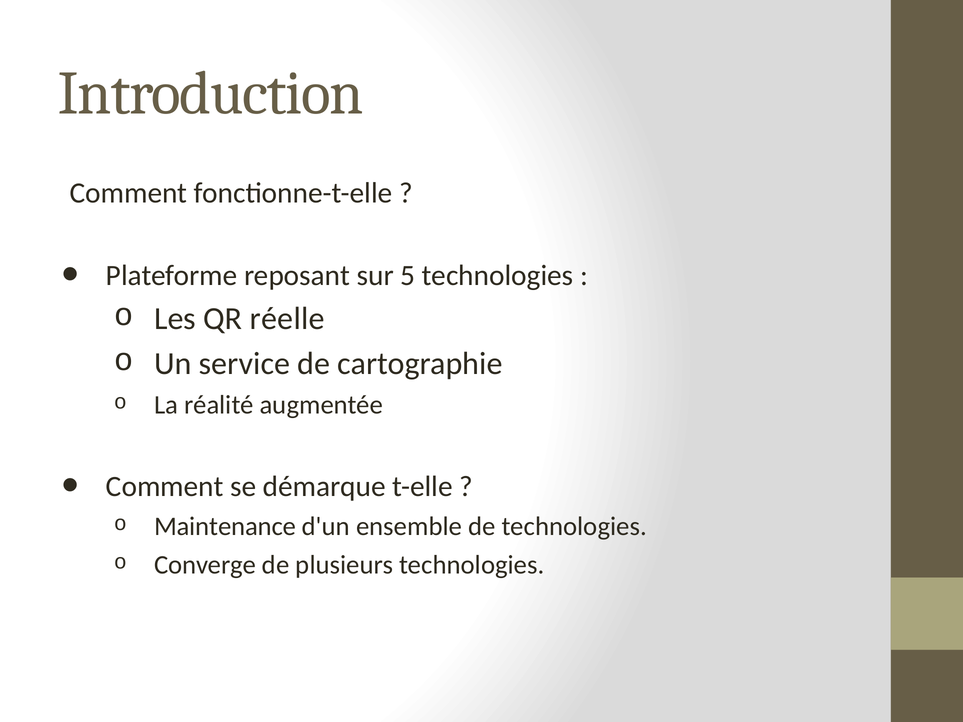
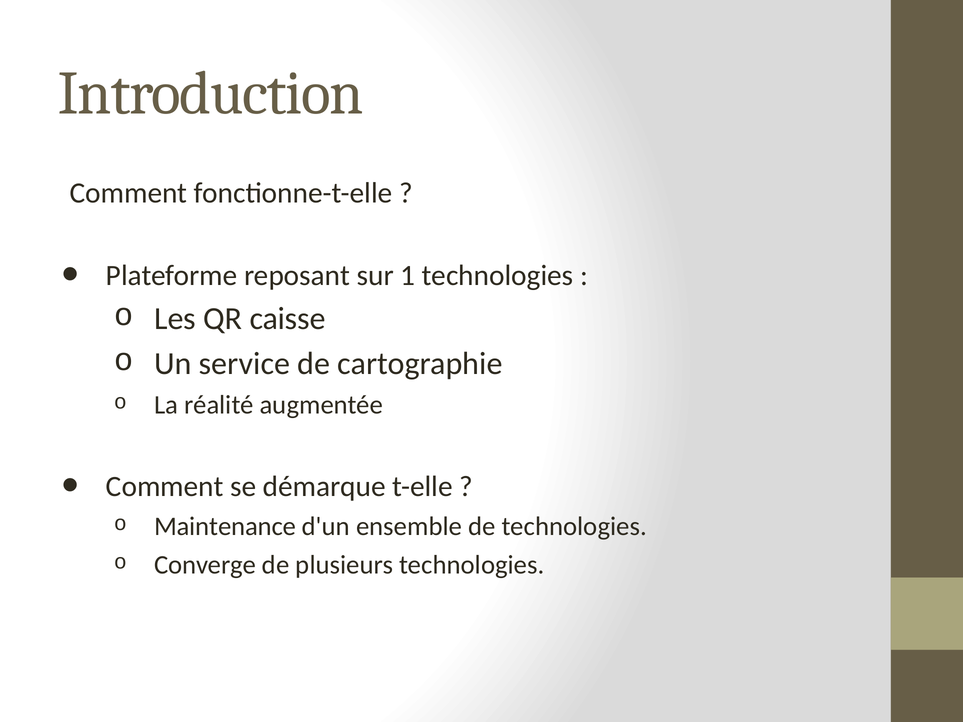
5: 5 -> 1 (408, 275)
réelle: réelle -> caisse (288, 319)
